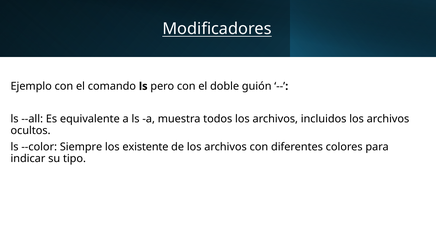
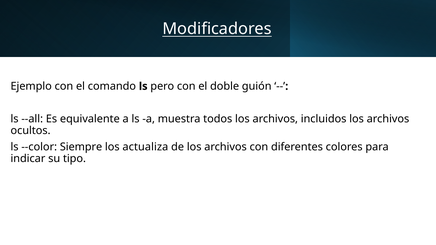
existente: existente -> actualiza (145, 147)
